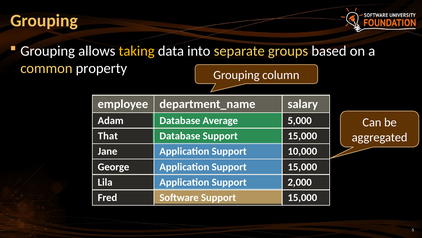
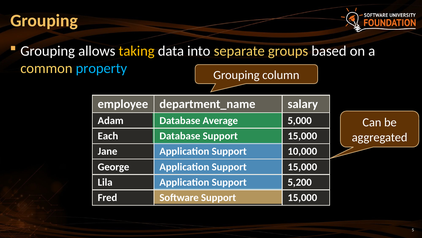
property colour: white -> light blue (101, 68)
That: That -> Each (108, 136)
2,000: 2,000 -> 5,200 (300, 182)
